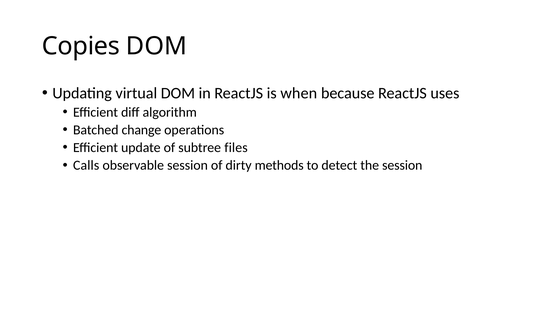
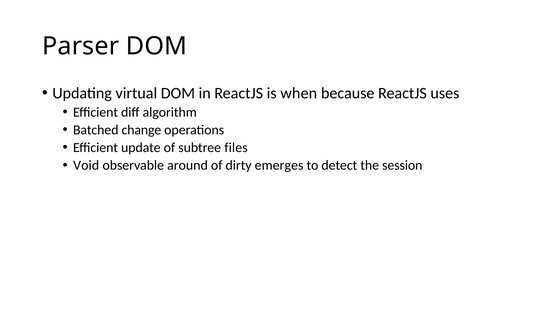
Copies: Copies -> Parser (81, 46)
Calls: Calls -> Void (86, 165)
observable session: session -> around (187, 165)
methods: methods -> emerges (279, 165)
